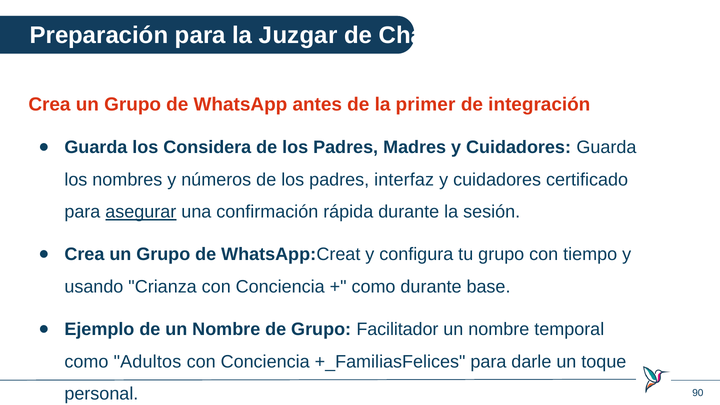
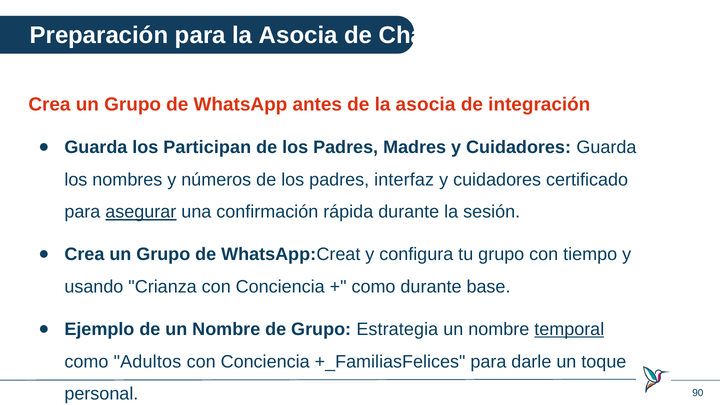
para la Juzgar: Juzgar -> Asocia (298, 35)
de la primer: primer -> asocia (426, 104)
Considera: Considera -> Participan (207, 147)
Facilitador: Facilitador -> Estrategia (397, 329)
temporal underline: none -> present (569, 329)
